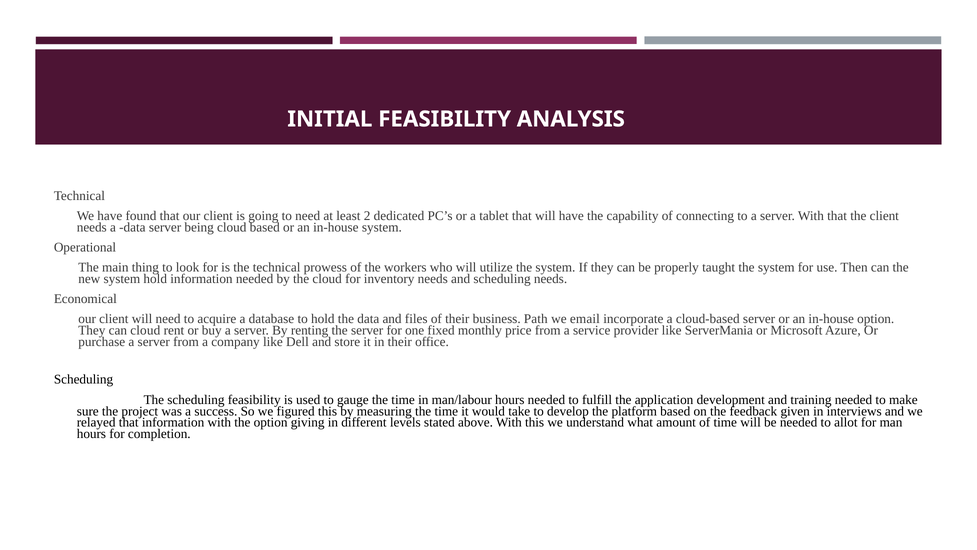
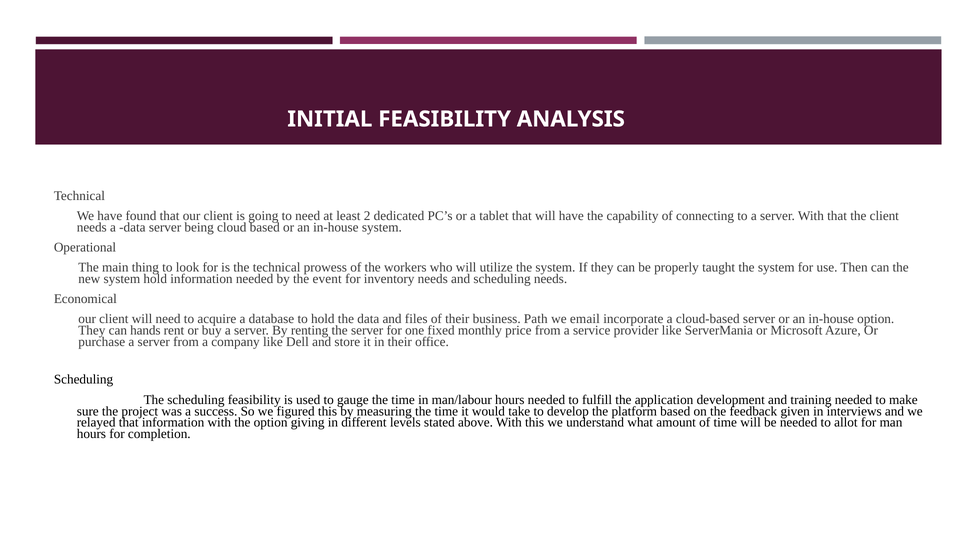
the cloud: cloud -> event (327, 279)
can cloud: cloud -> hands (145, 330)
